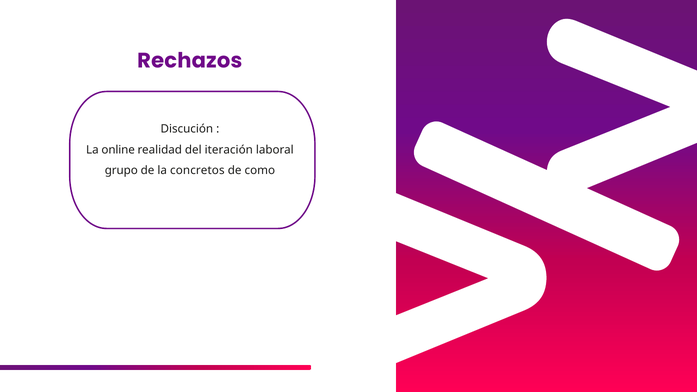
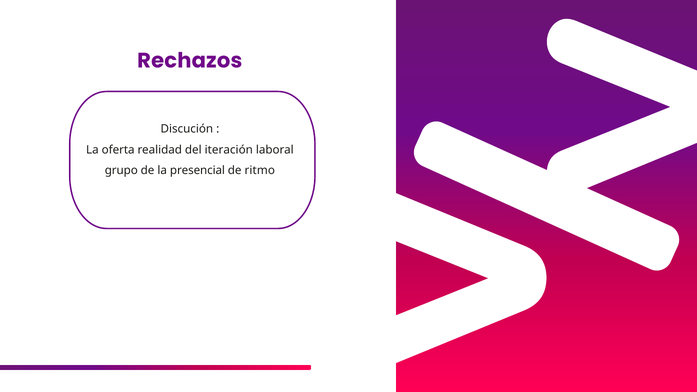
online: online -> oferta (118, 150)
concretos: concretos -> presencial (197, 171)
como: como -> ritmo (260, 171)
